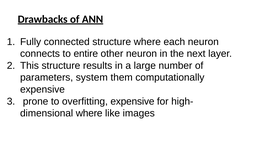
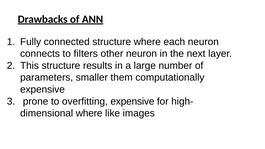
entire: entire -> filters (86, 54)
system: system -> smaller (92, 78)
